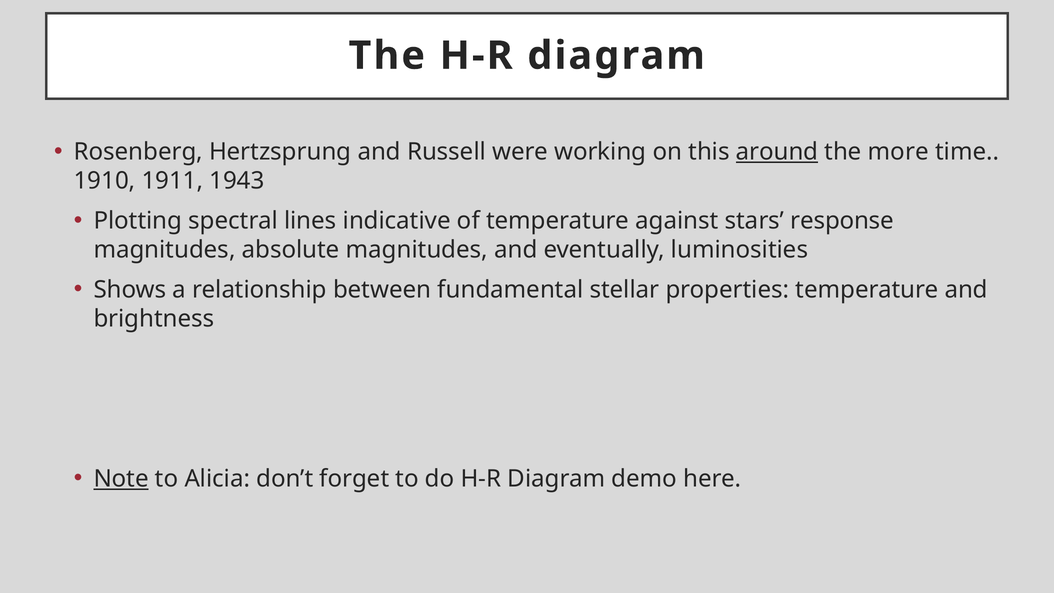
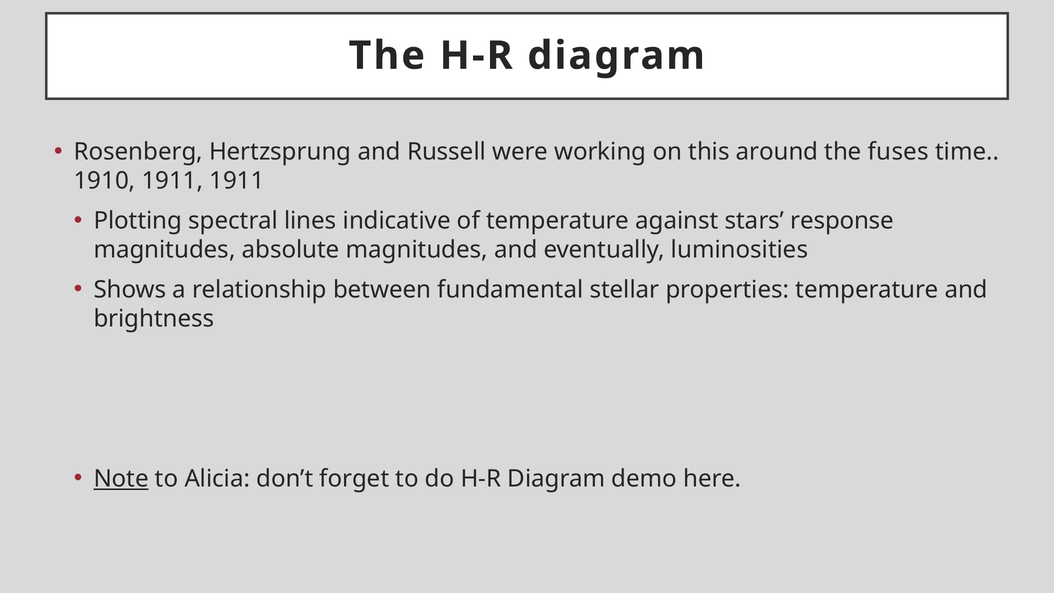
around underline: present -> none (777, 152)
more: more -> fuses (898, 152)
1911 1943: 1943 -> 1911 (237, 181)
